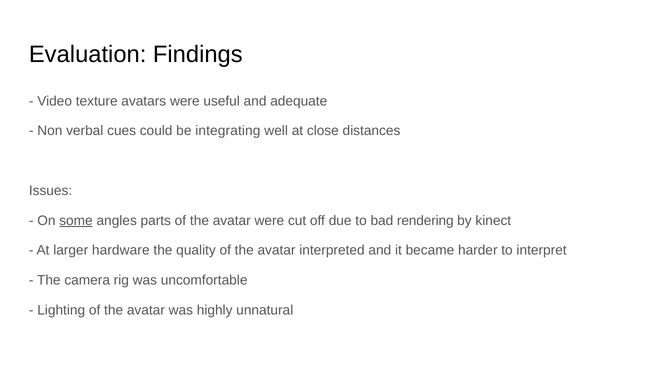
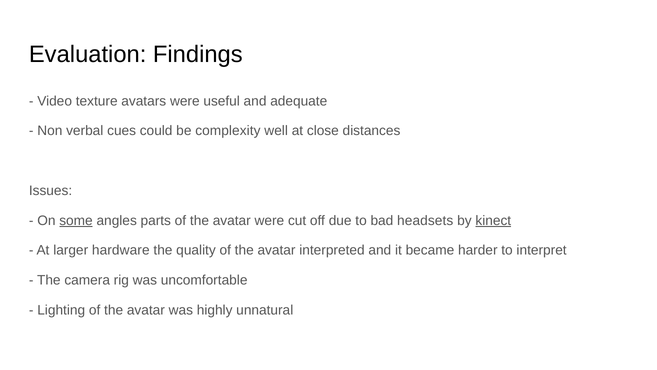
integrating: integrating -> complexity (228, 131)
rendering: rendering -> headsets (425, 220)
kinect underline: none -> present (493, 220)
